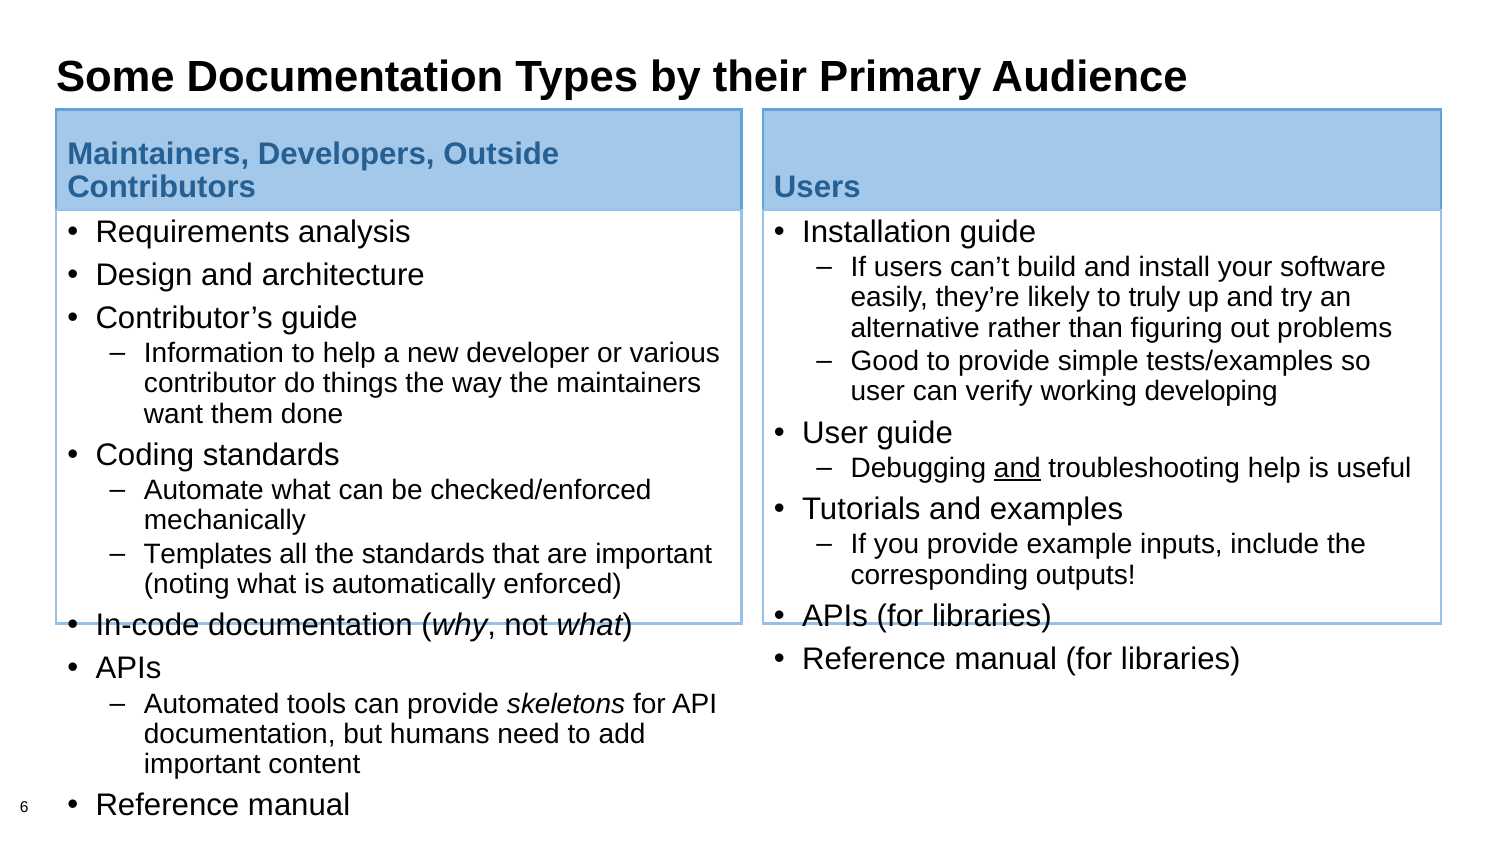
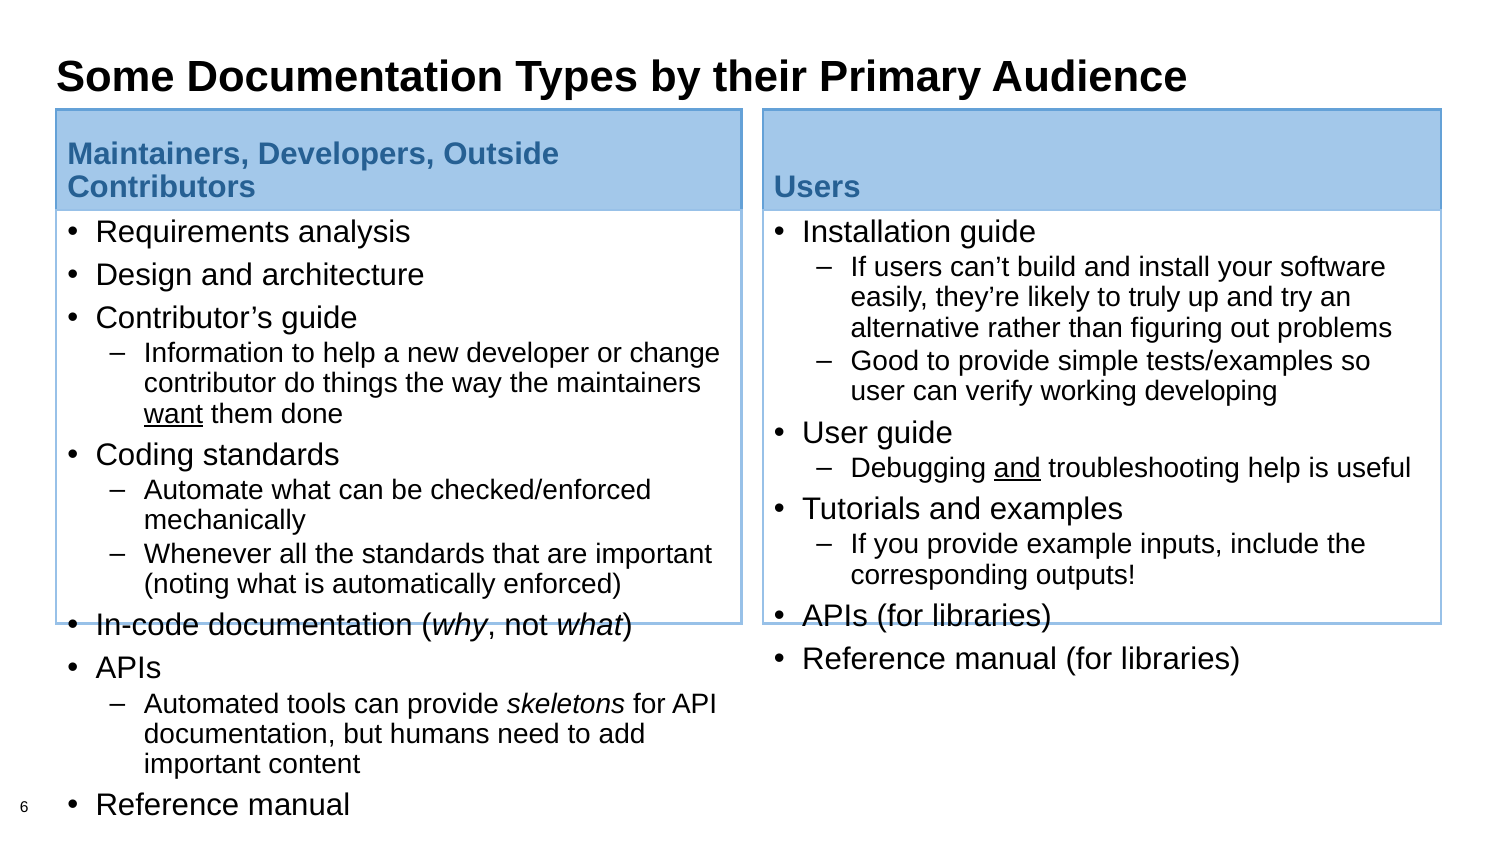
various: various -> change (675, 353)
want underline: none -> present (174, 414)
Templates: Templates -> Whenever (208, 554)
